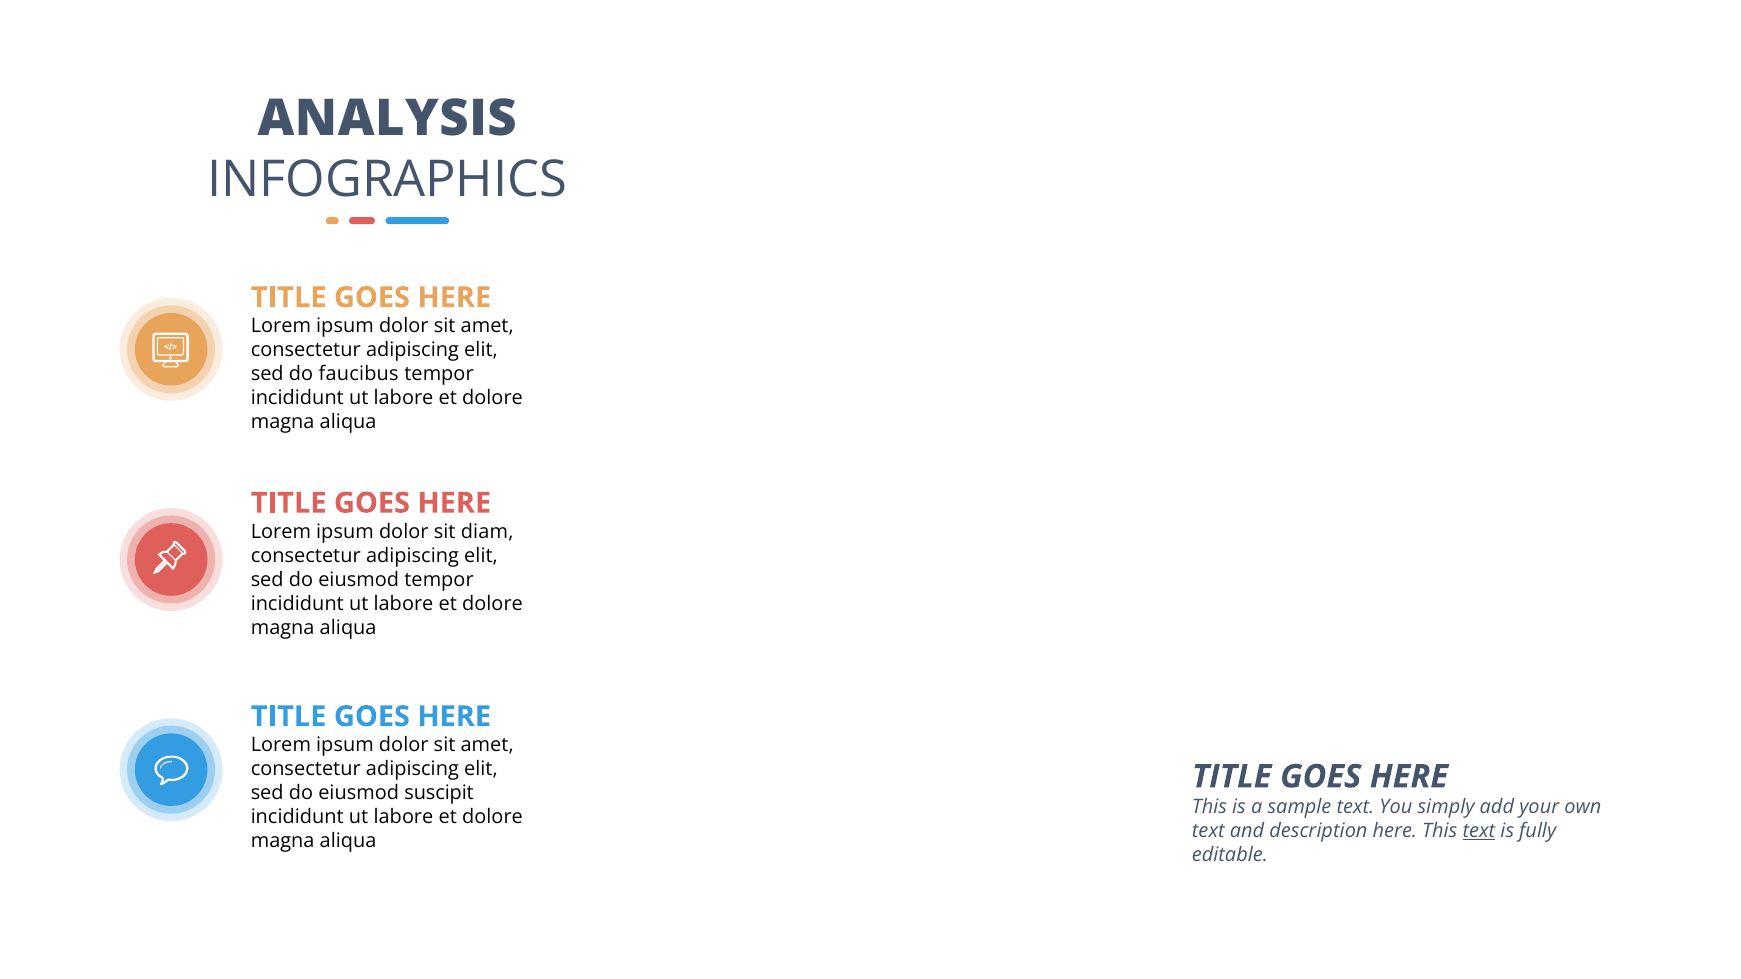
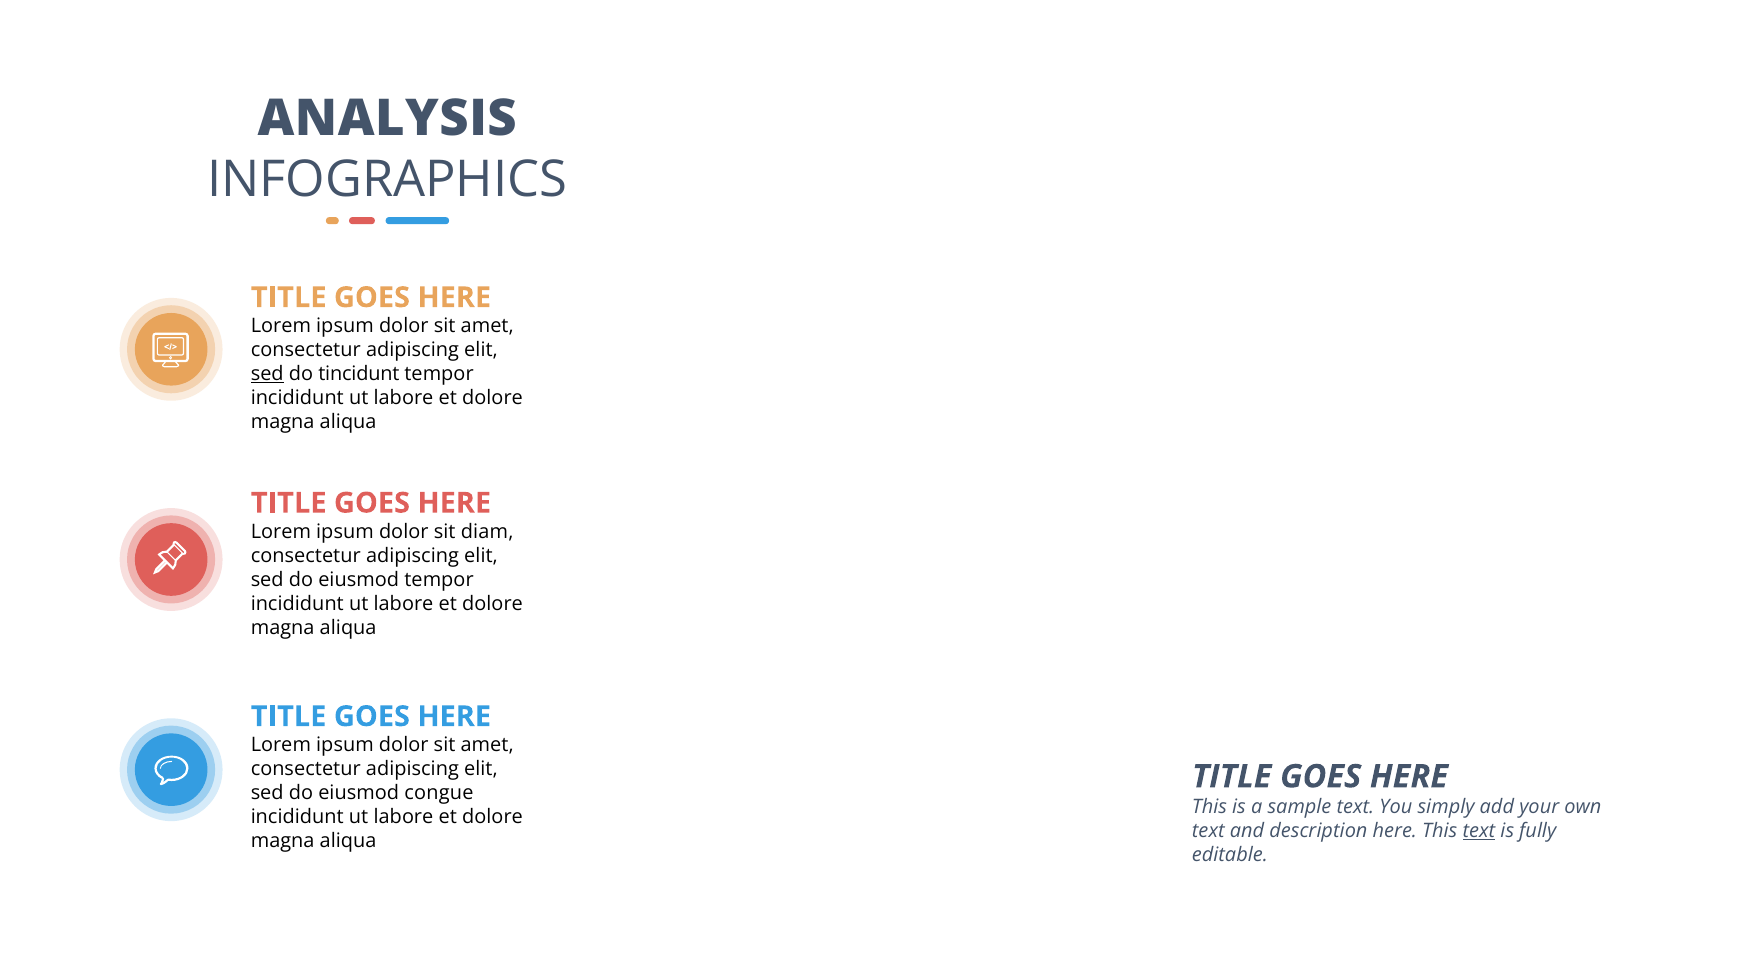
sed underline: none -> present (267, 374)
faucibus: faucibus -> tincidunt (359, 374)
suscipit: suscipit -> congue (439, 793)
